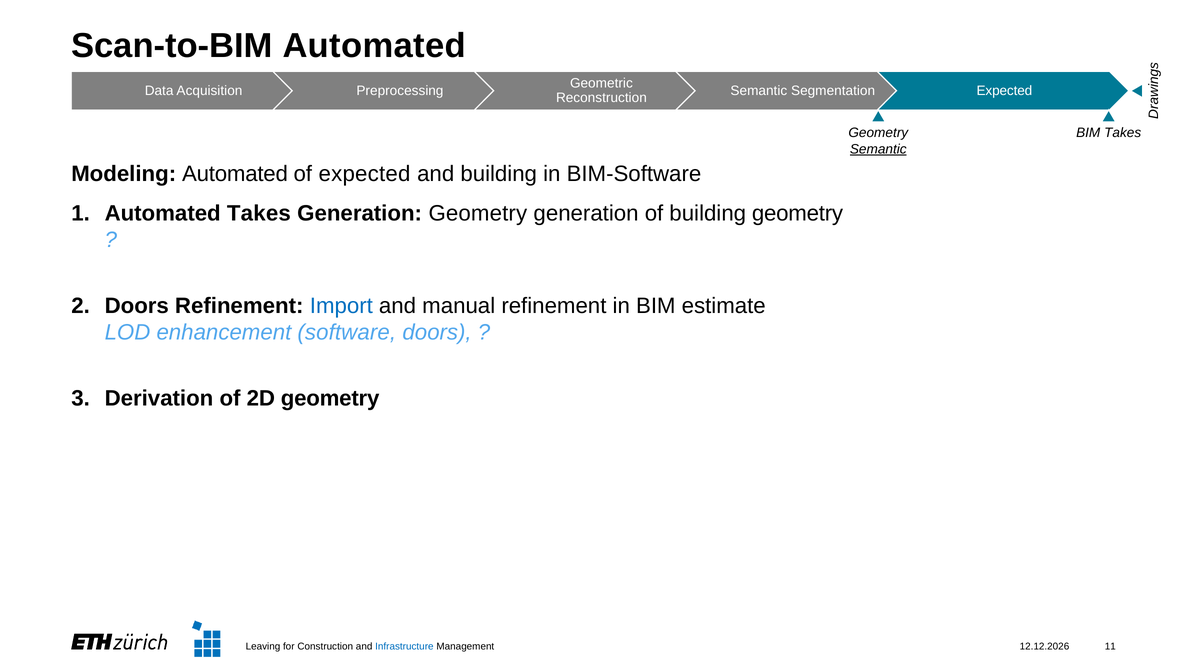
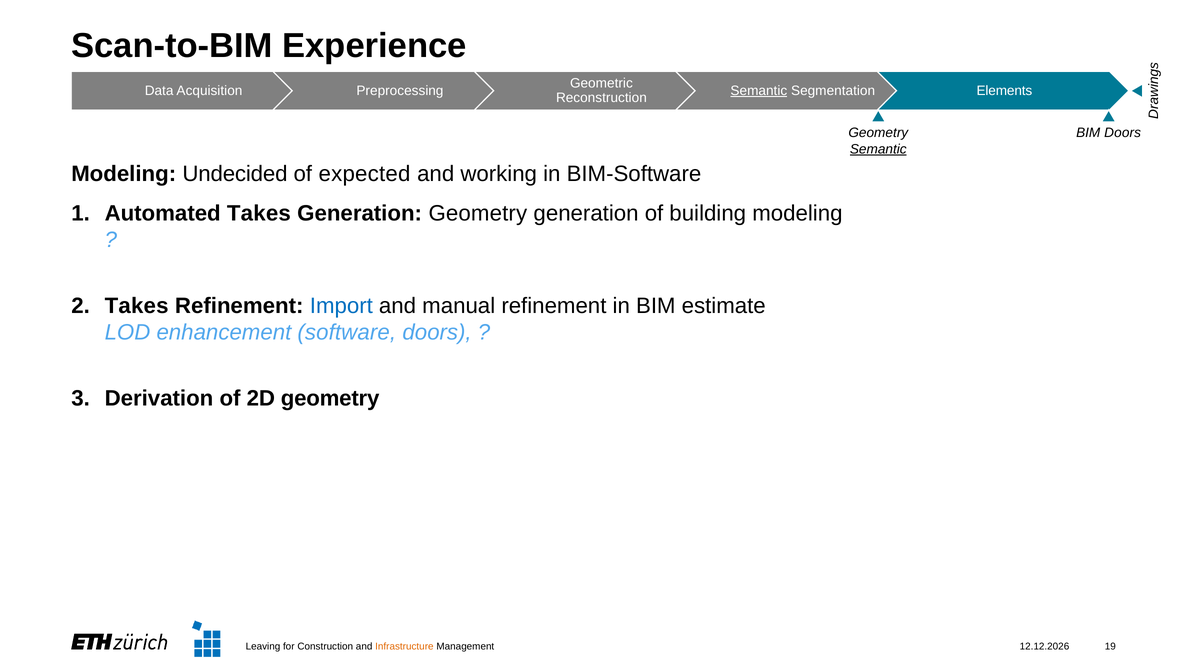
Scan-to-BIM Automated: Automated -> Experience (374, 46)
Semantic underline: none -> present (759, 91)
Expected: Expected -> Elements (1004, 91)
BIM Takes: Takes -> Doors (1123, 133)
Modeling Automated: Automated -> Undecided (235, 174)
and building: building -> working (499, 174)
building geometry: geometry -> modeling (797, 213)
Doors: Doors -> Takes (137, 306)
Infrastructure colour: blue -> orange (404, 646)
11: 11 -> 19 (1110, 646)
